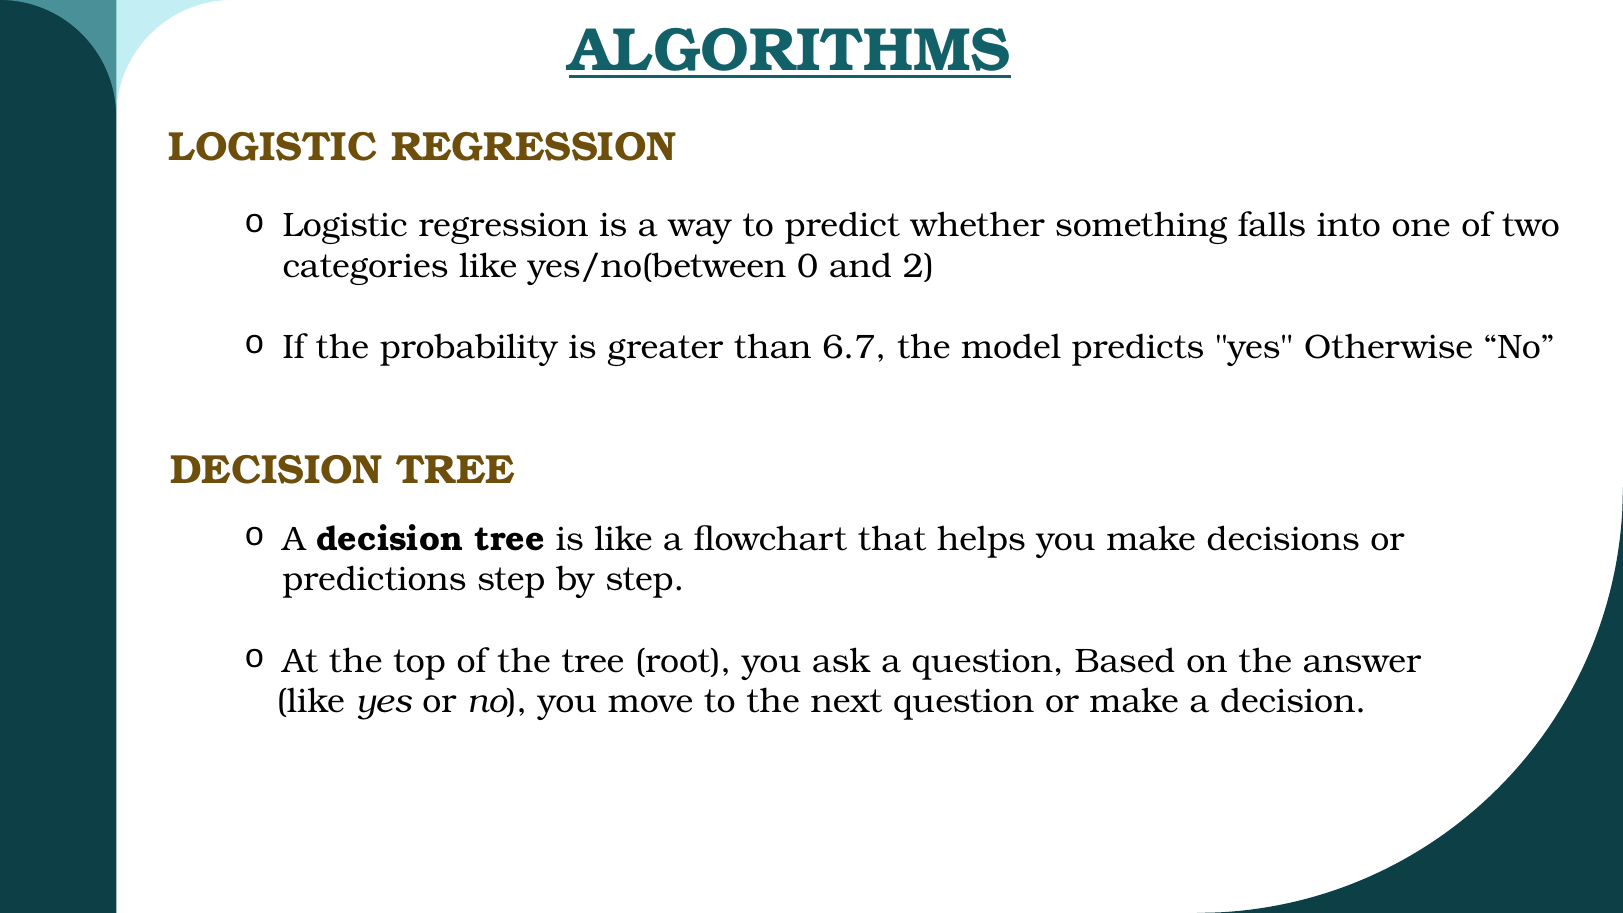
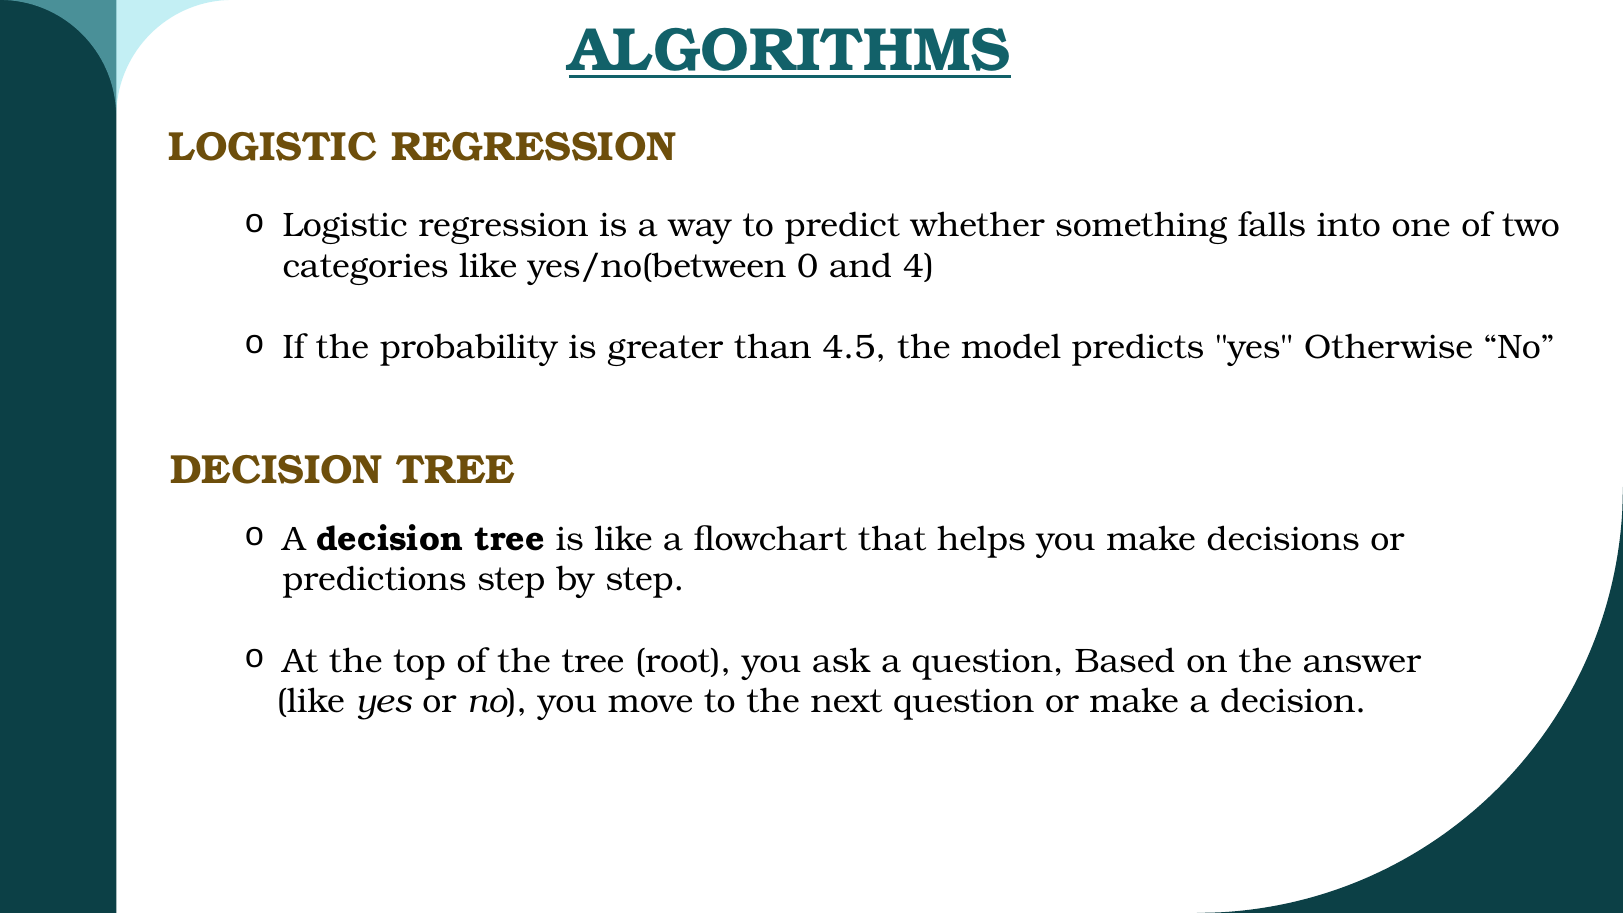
2: 2 -> 4 (918, 266)
6.7: 6.7 -> 4.5 (854, 347)
